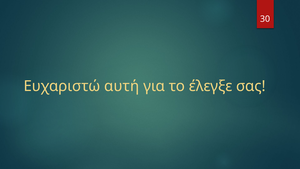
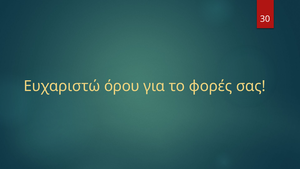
αυτή: αυτή -> όρου (122, 86)
έλεγξε: έλεγξε -> φορές (211, 86)
